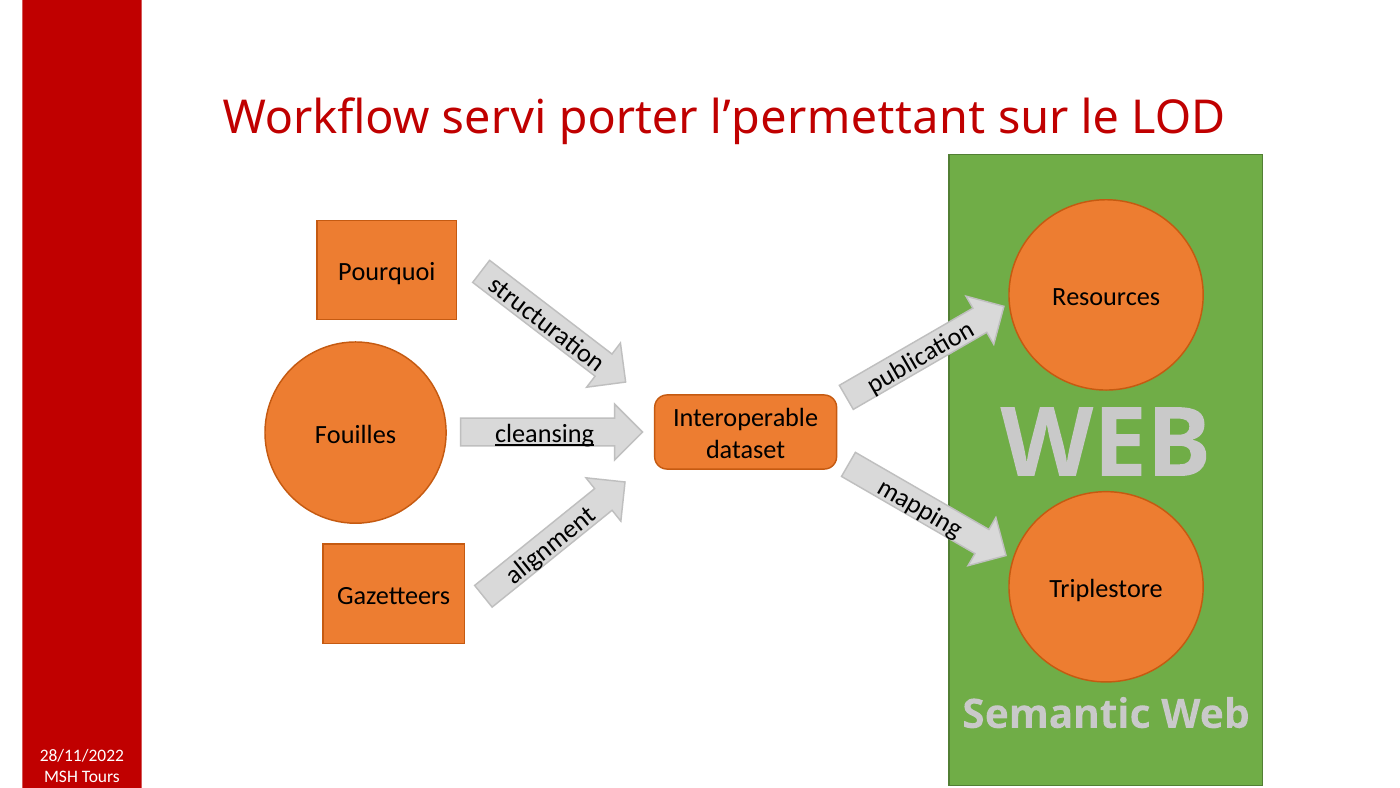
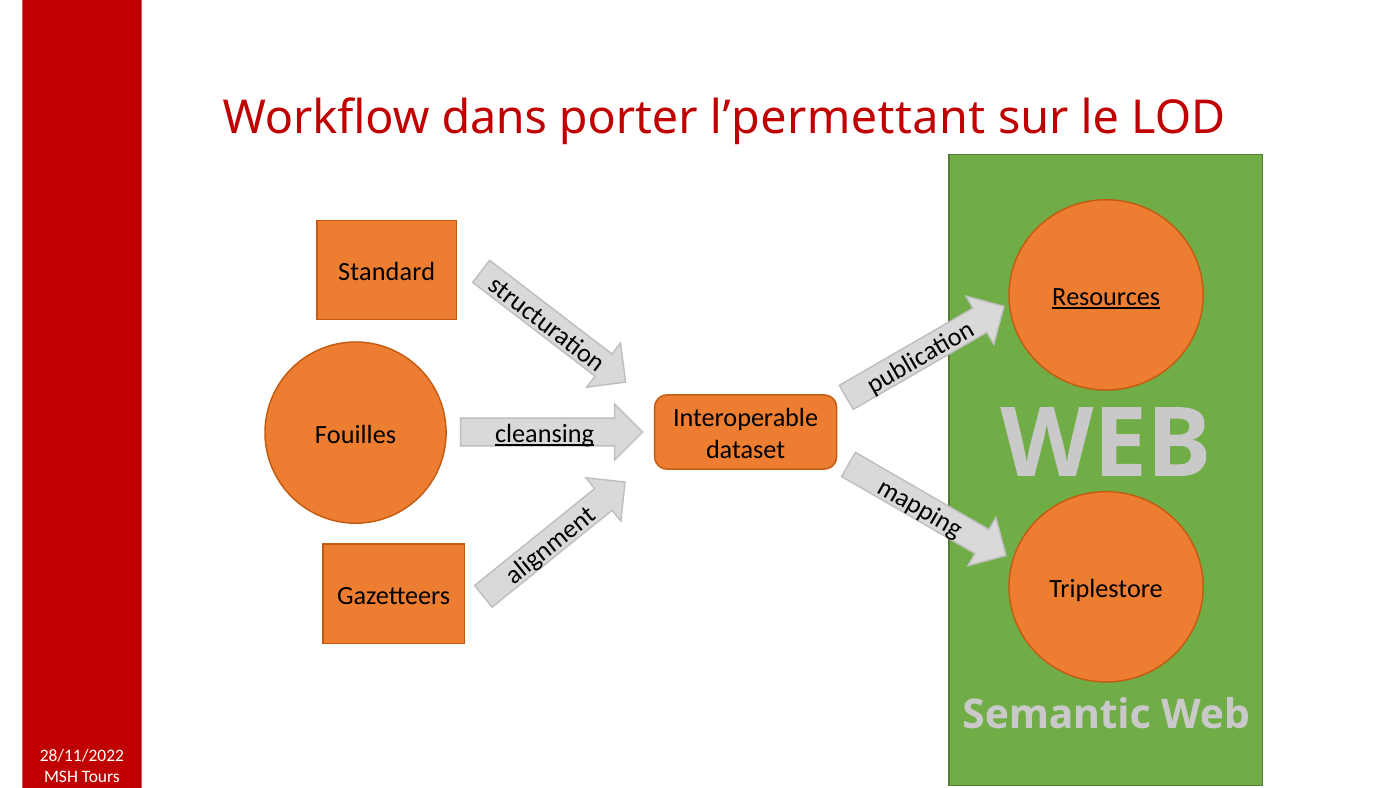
servi: servi -> dans (494, 118)
Pourquoi: Pourquoi -> Standard (387, 272)
Resources underline: none -> present (1106, 296)
